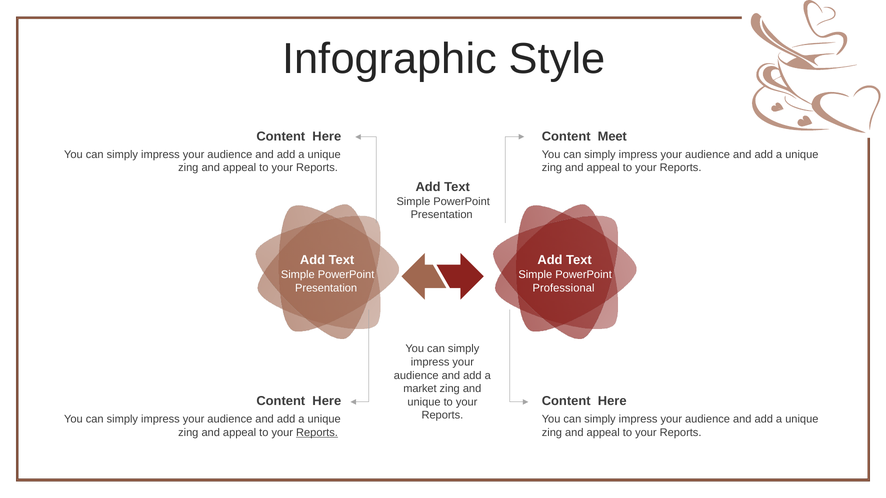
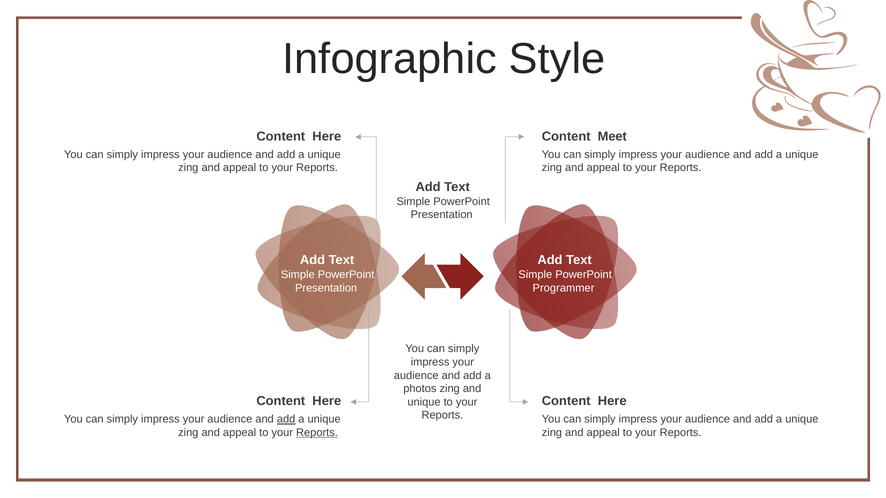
Professional: Professional -> Programmer (564, 288)
market: market -> photos (420, 389)
add underline: none -> present (286, 420)
